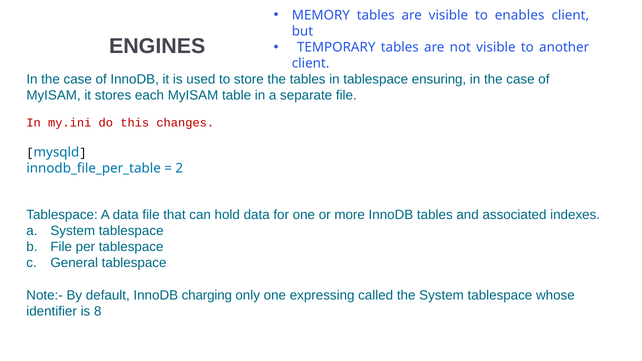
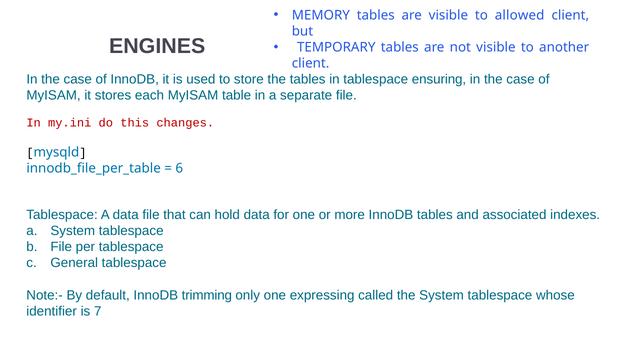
enables: enables -> allowed (520, 15)
2: 2 -> 6 (179, 169)
charging: charging -> trimming (207, 295)
8: 8 -> 7 (98, 311)
